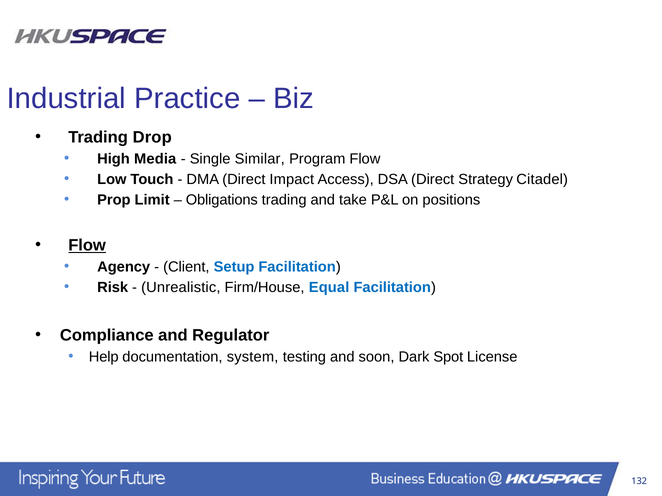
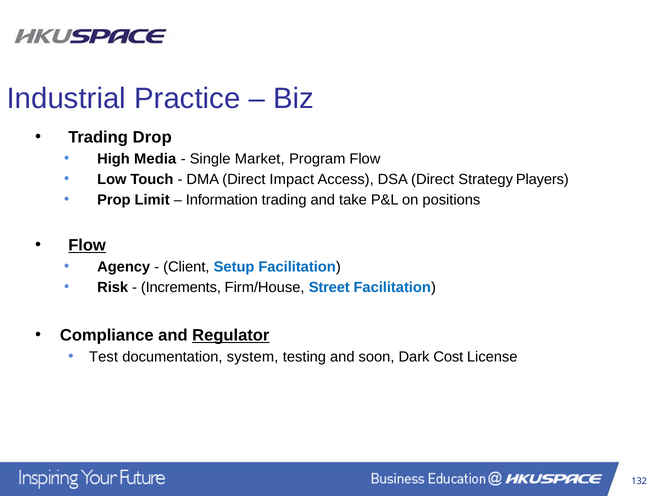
Similar: Similar -> Market (260, 159)
Citadel: Citadel -> Players (542, 180)
Obligations: Obligations -> Information (222, 200)
Unrealistic: Unrealistic -> Increments (181, 288)
Equal: Equal -> Street (329, 288)
Regulator underline: none -> present (231, 336)
Help: Help -> Test (104, 357)
Spot: Spot -> Cost (448, 357)
